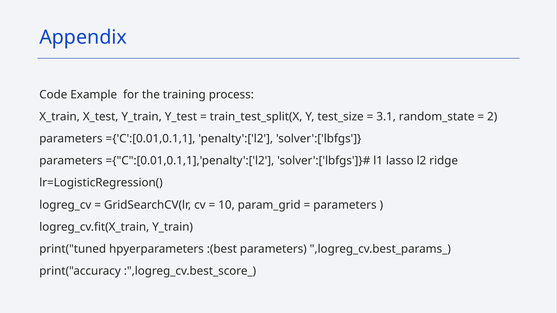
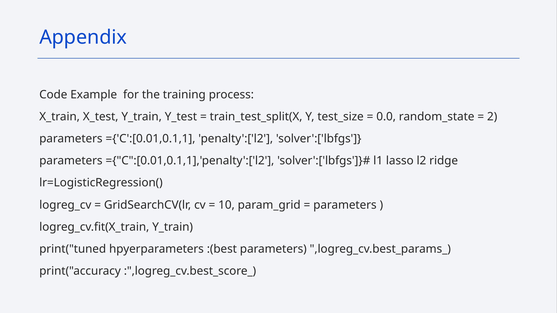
3.1: 3.1 -> 0.0 (386, 117)
